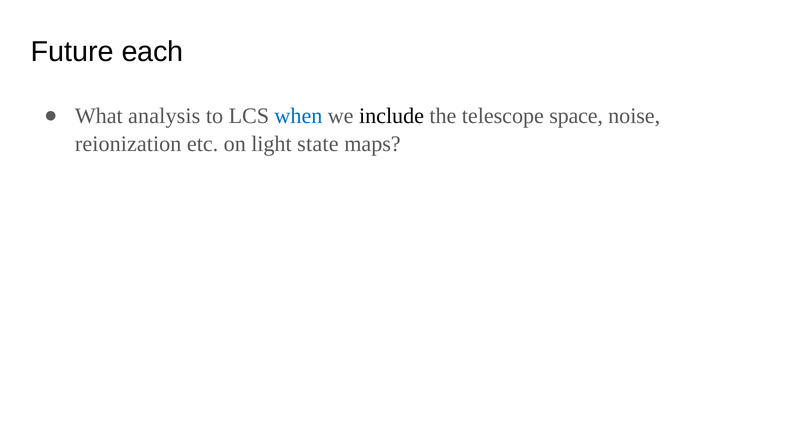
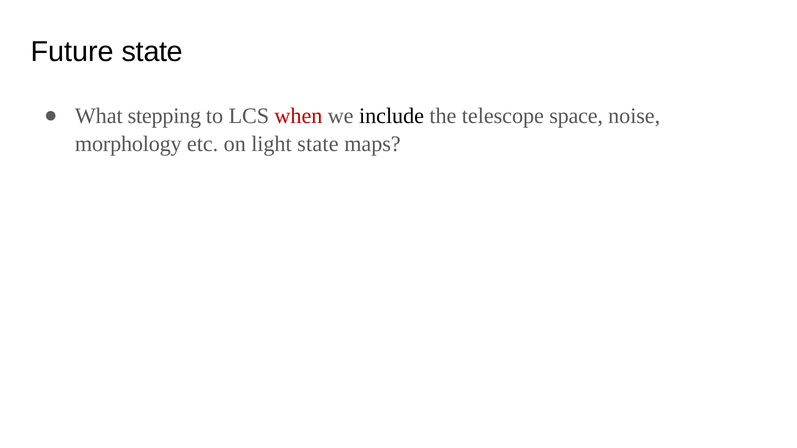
Future each: each -> state (152, 52)
analysis: analysis -> stepping (164, 116)
when colour: blue -> red (298, 116)
reionization: reionization -> morphology (128, 144)
